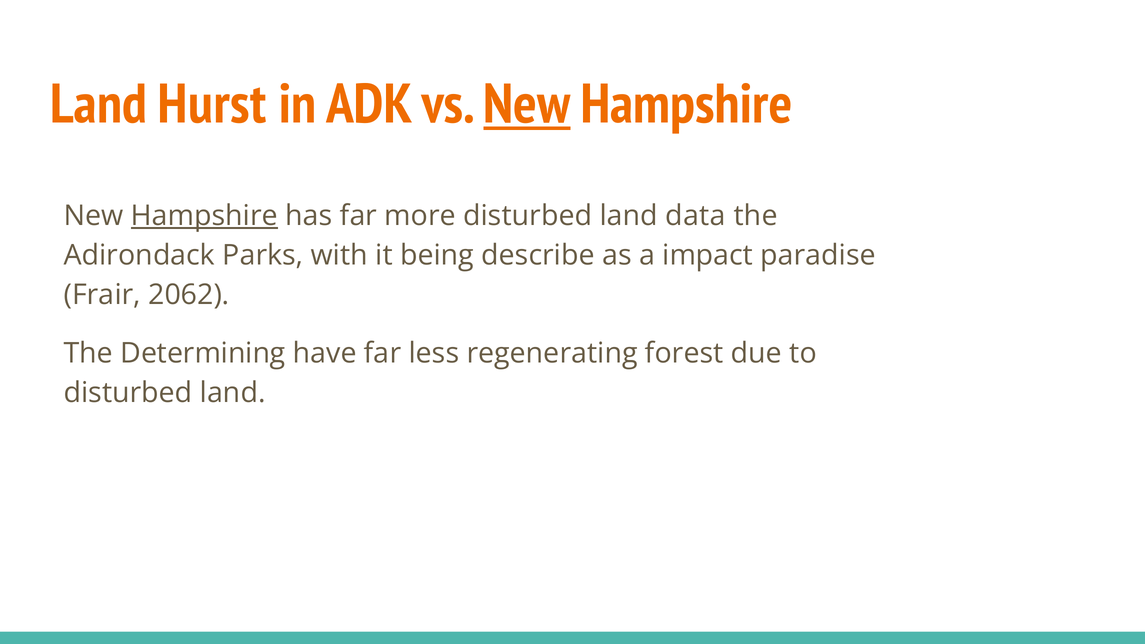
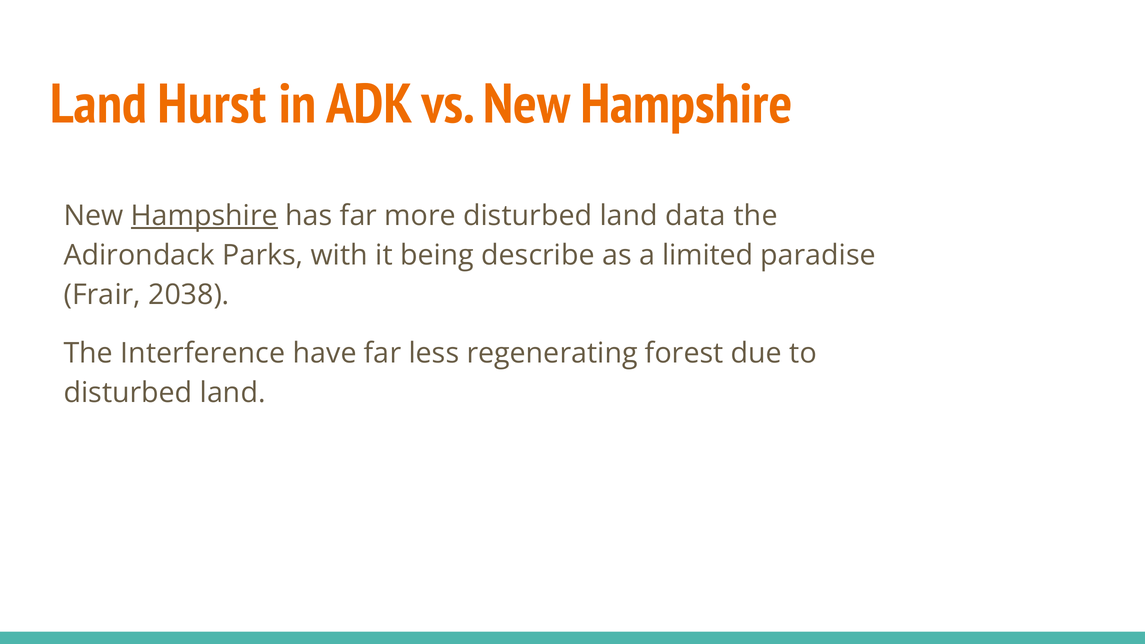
New underline: present -> none (527, 104)
impact: impact -> limited (708, 255)
2062: 2062 -> 2038 (189, 295)
Determining: Determining -> Interference (203, 353)
